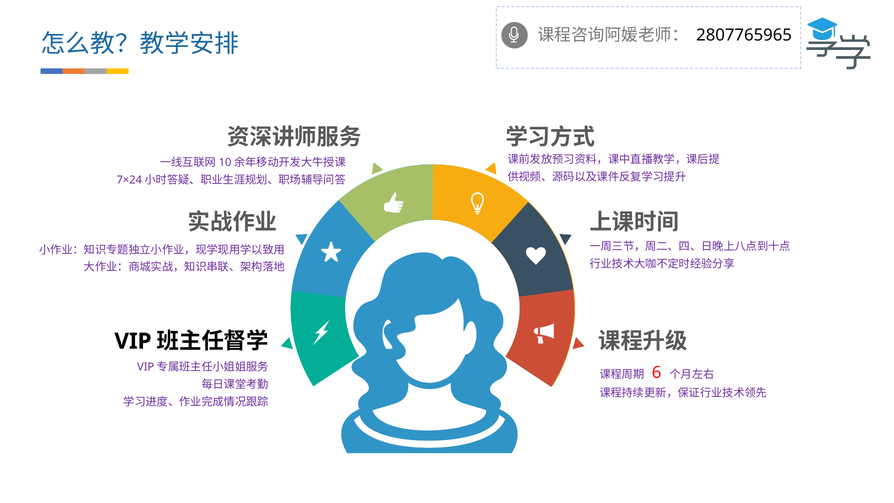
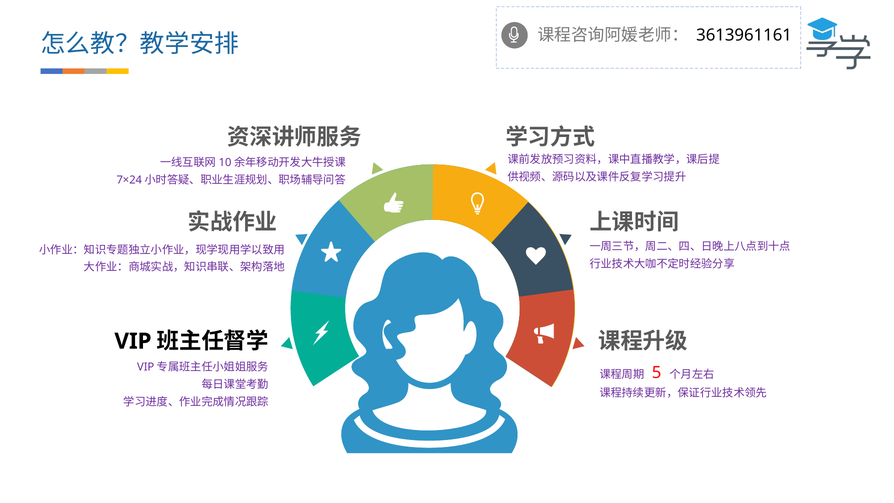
2807765965: 2807765965 -> 3613961161 (744, 35)
6: 6 -> 5 (657, 373)
